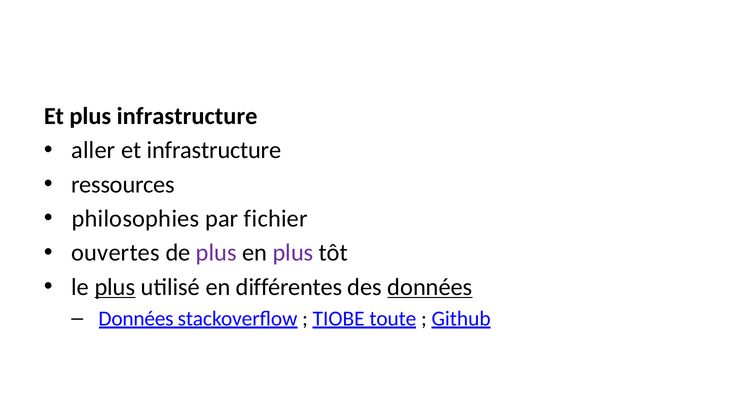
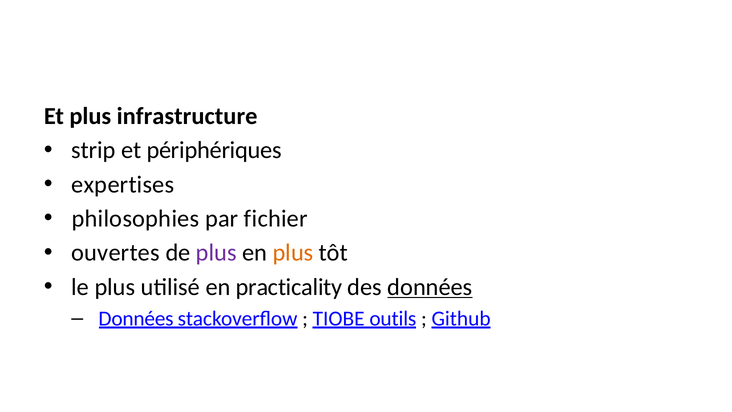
aller: aller -> strip (94, 150)
et infrastructure: infrastructure -> périphériques (214, 150)
ressources: ressources -> expertises (123, 184)
plus colour: purple -> orange (293, 253)
plus underline: present -> none (115, 287)
différentes: différentes -> practicality (289, 287)
toute: toute -> outils (393, 318)
